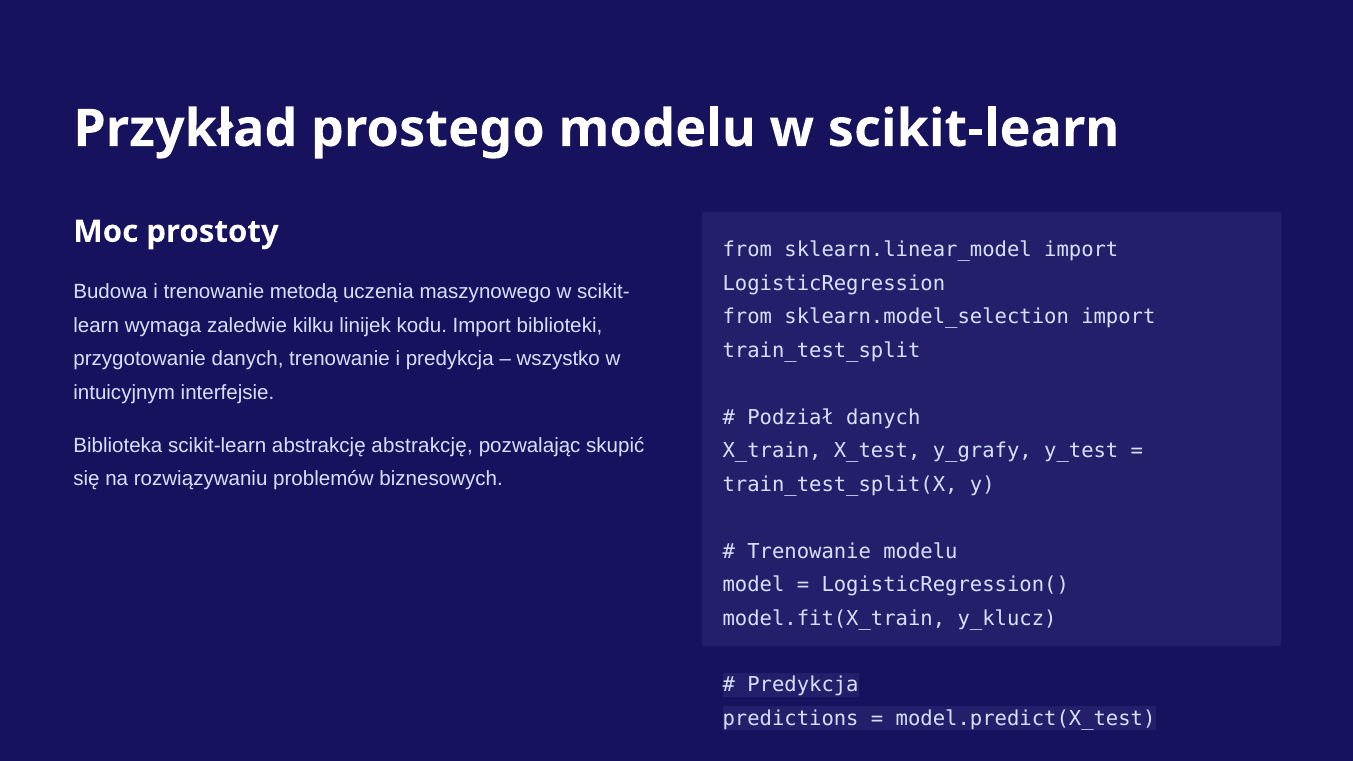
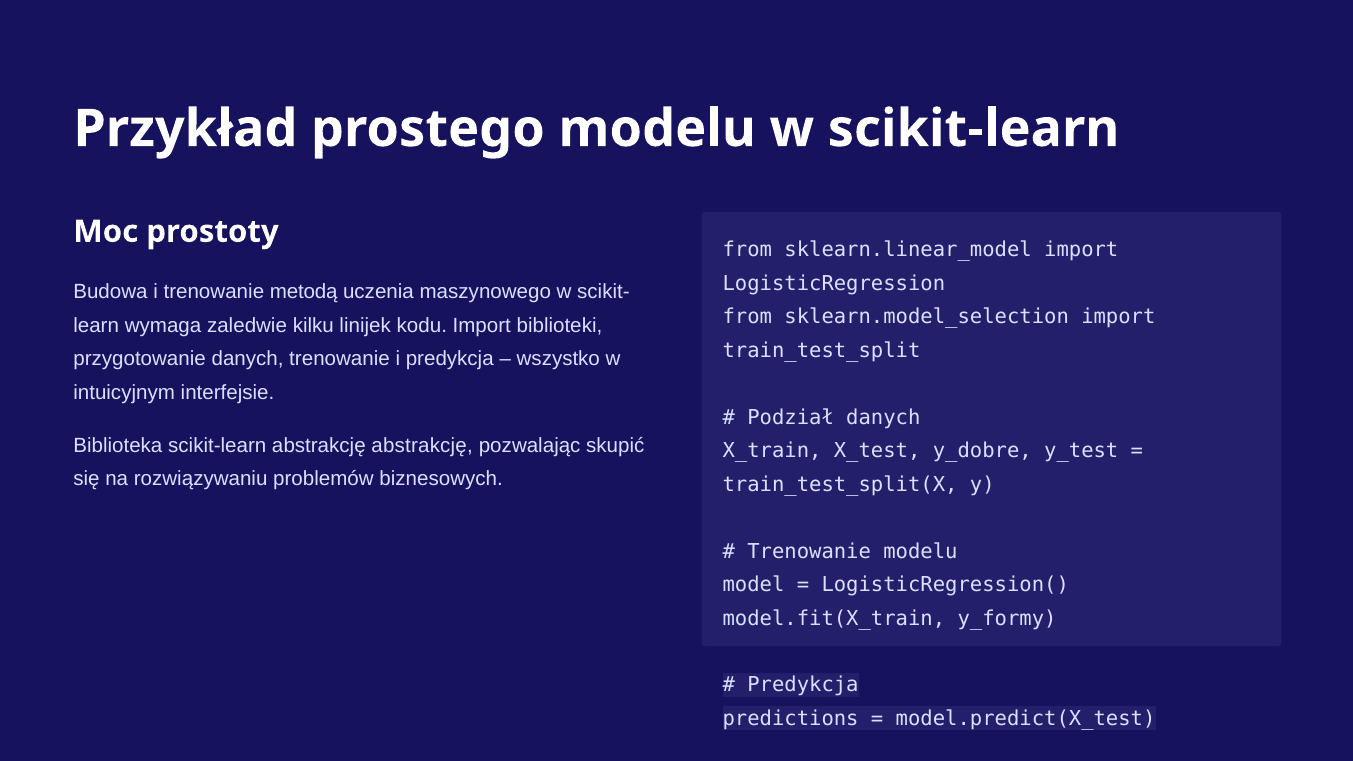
y_grafy: y_grafy -> y_dobre (982, 451)
y_klucz: y_klucz -> y_formy (1007, 618)
